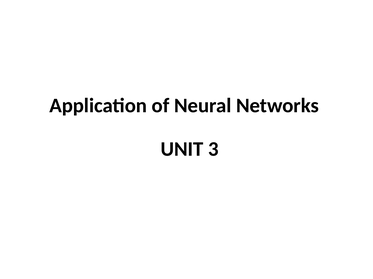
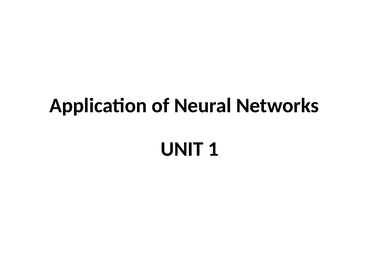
3: 3 -> 1 (213, 149)
